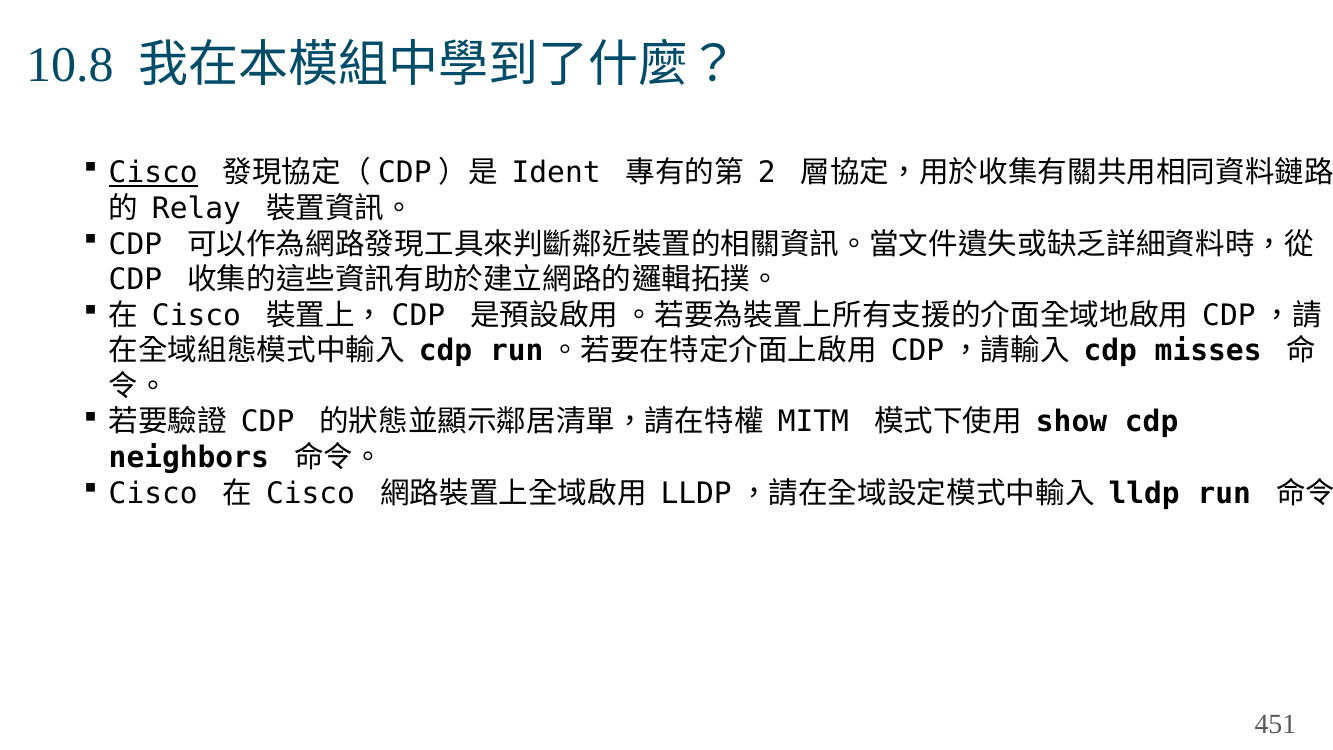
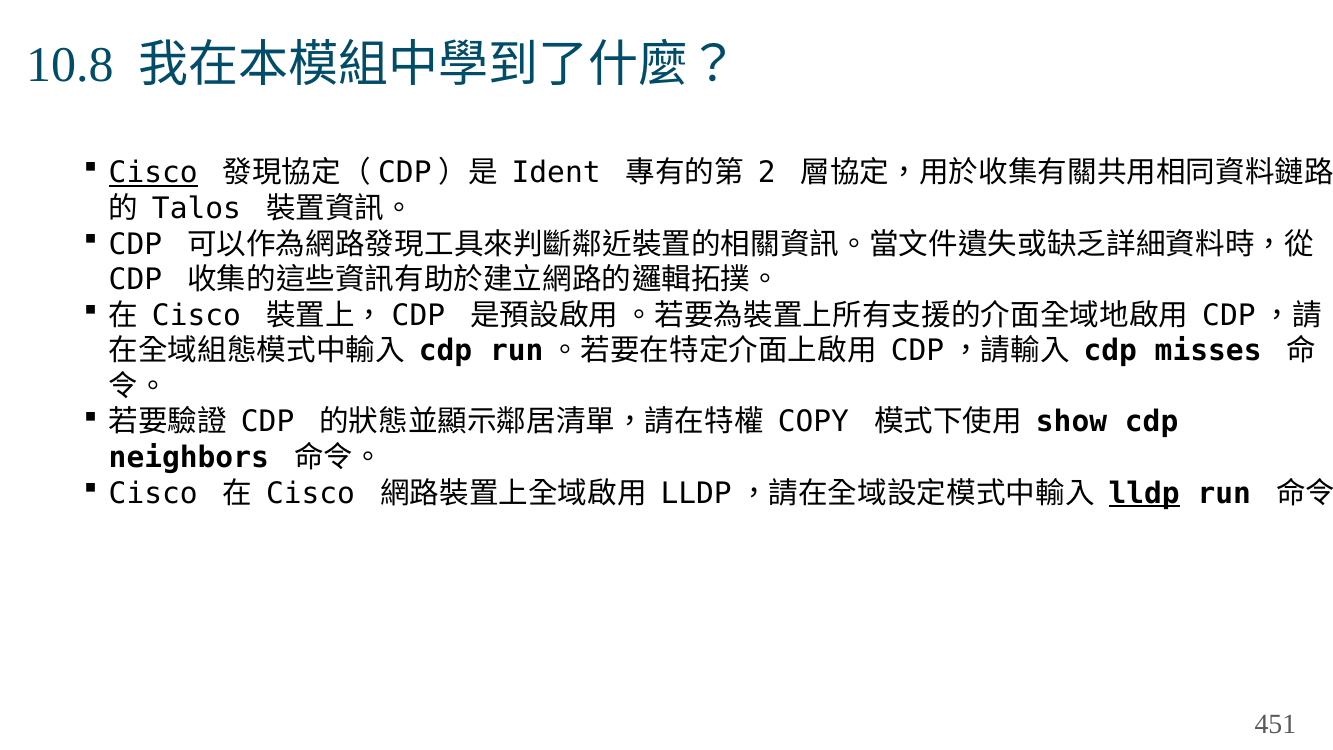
Relay: Relay -> Talos (196, 209)
MITM: MITM -> COPY (813, 422)
lldp underline: none -> present (1144, 493)
